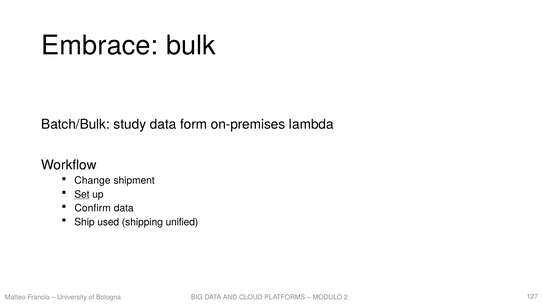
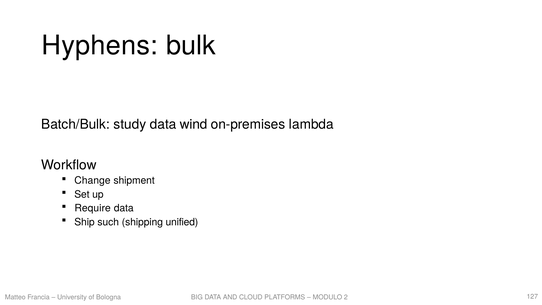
Embrace: Embrace -> Hyphens (100, 46)
form: form -> wind (194, 124)
Set underline: present -> none (82, 194)
Confirm: Confirm -> Require (93, 208)
used: used -> such (108, 222)
